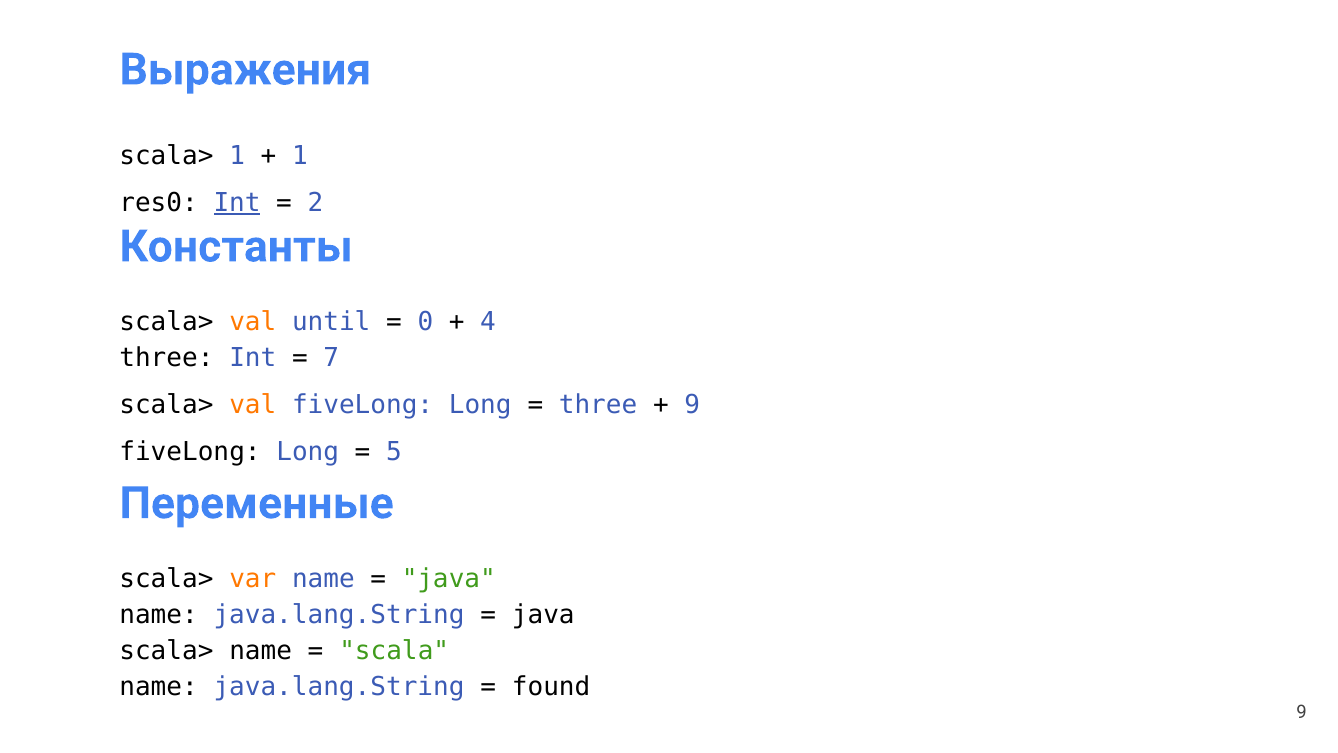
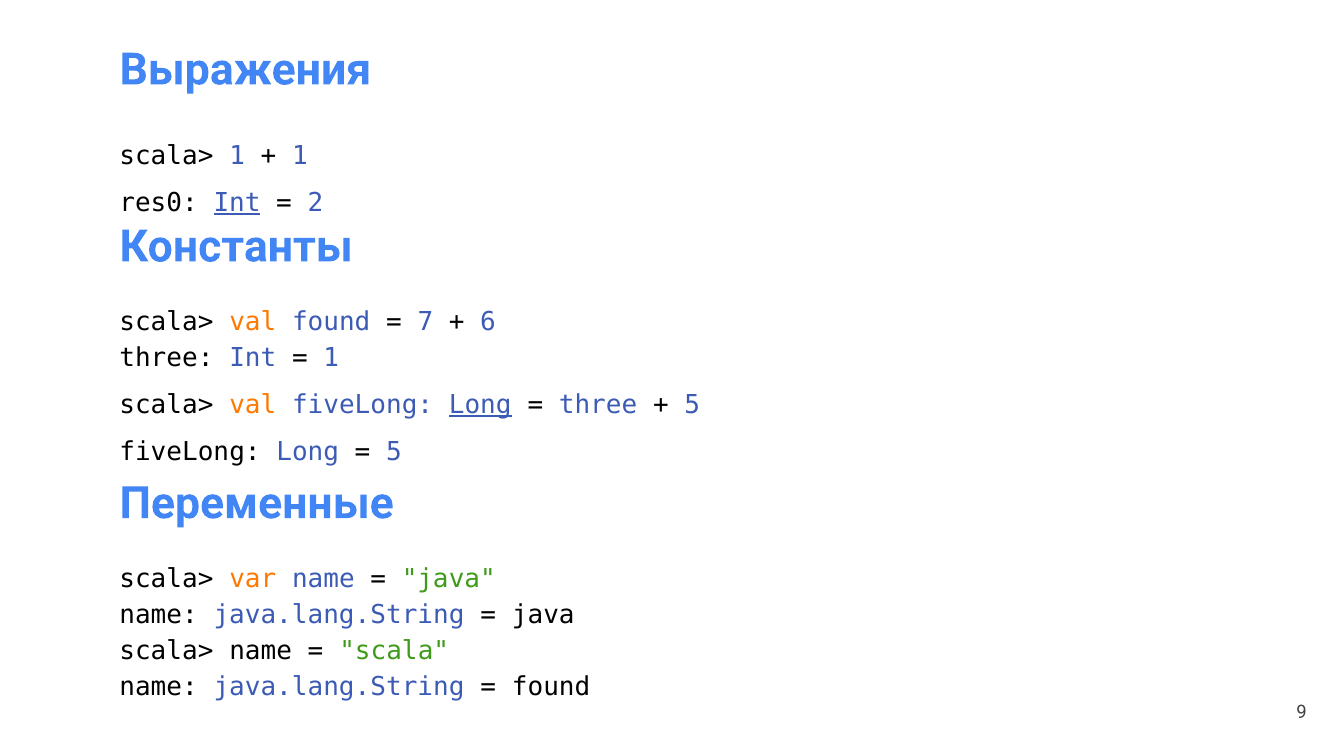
val until: until -> found (331, 322)
0: 0 -> 7 (425, 322)
4: 4 -> 6 (488, 322)
7: 7 -> 1 (331, 358)
Long underline: none -> present (480, 405)
9: 9 -> 5 (692, 405)
